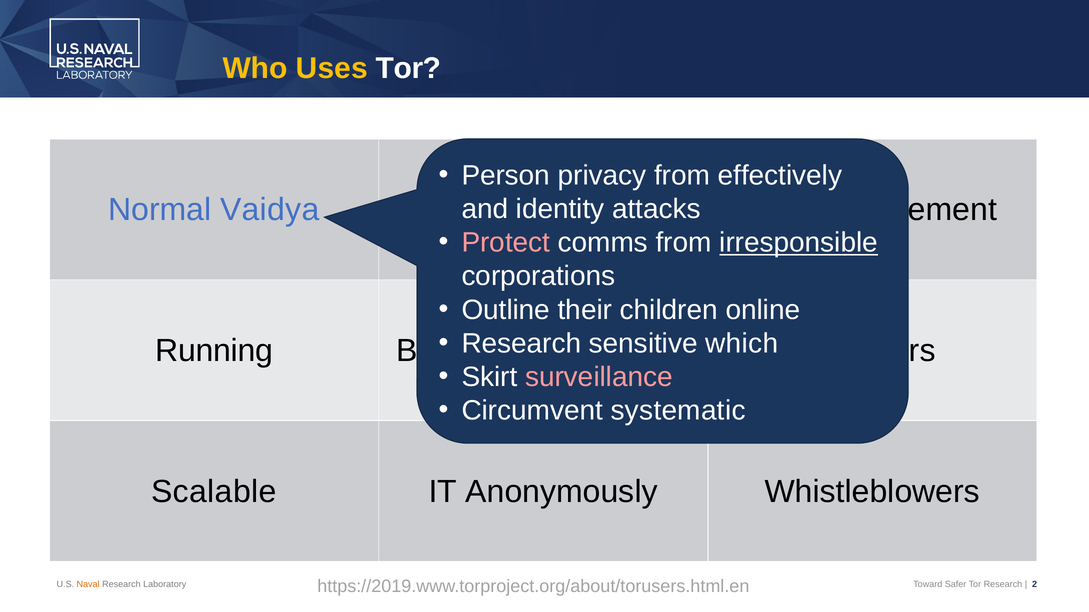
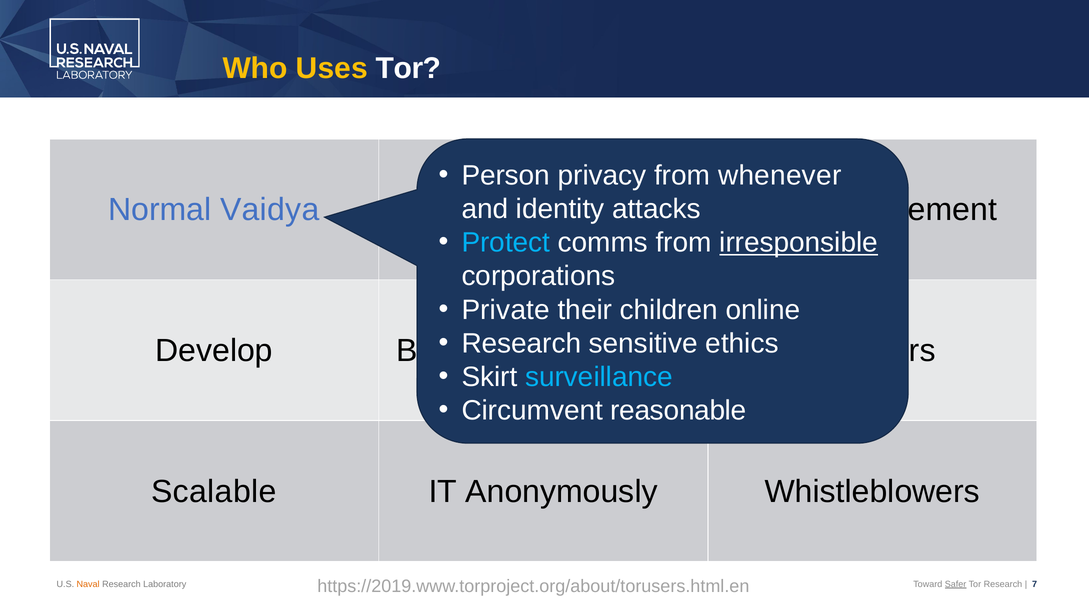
effectively: effectively -> whenever (780, 175)
Protect colour: pink -> light blue (506, 243)
Outline: Outline -> Private (506, 310)
which: which -> ethics (742, 344)
Running: Running -> Develop (214, 351)
surveillance colour: pink -> light blue (599, 377)
systematic: systematic -> reasonable (678, 411)
Safer underline: none -> present (956, 585)
2: 2 -> 7 (1035, 585)
